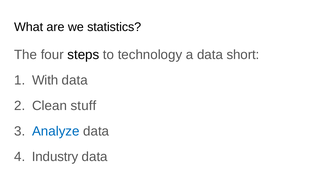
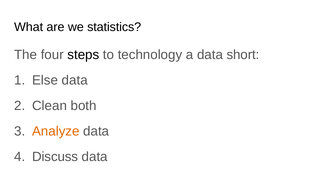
With: With -> Else (45, 80)
stuff: stuff -> both (84, 106)
Analyze colour: blue -> orange (56, 131)
Industry: Industry -> Discuss (55, 157)
